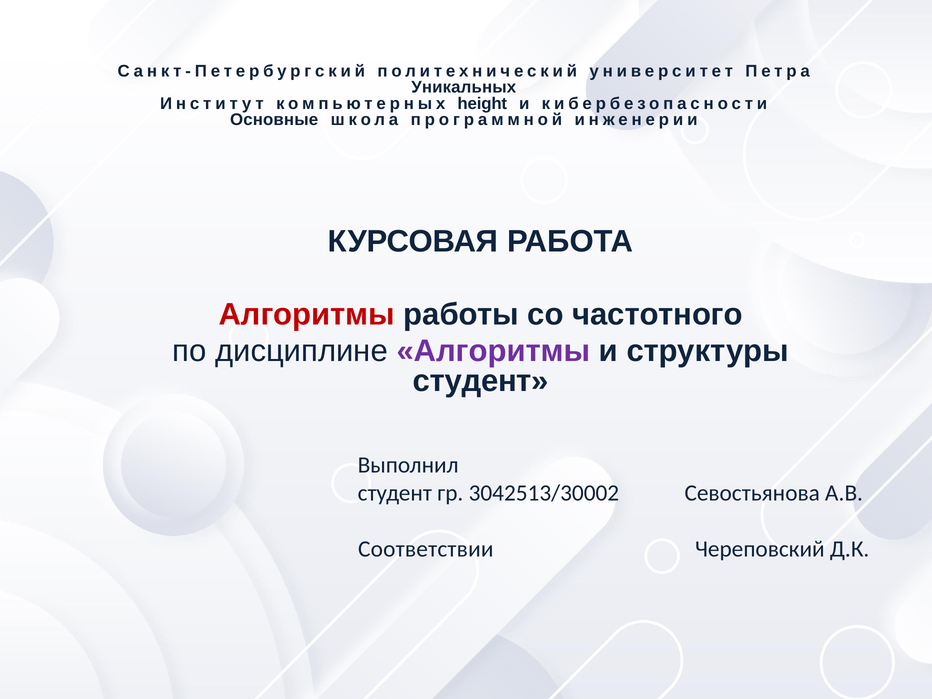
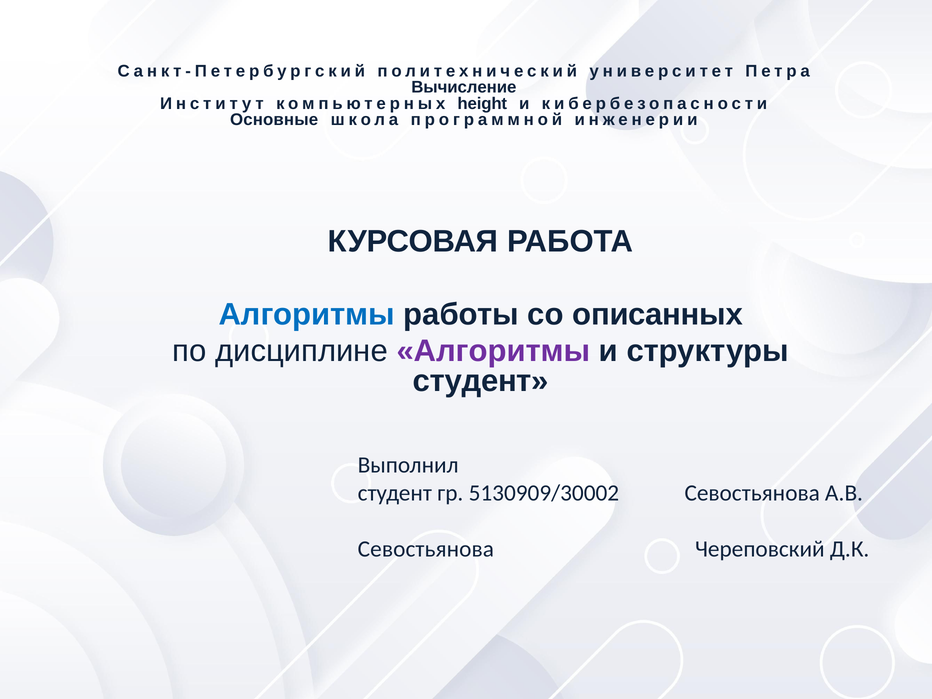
Уникальных: Уникальных -> Вычисление (464, 87)
Алгоритмы colour: red -> blue (307, 315)
частотного: частотного -> описанных (658, 315)
3042513/30002: 3042513/30002 -> 5130909/30002 (544, 493)
Соответствии: Соответствии -> Севостьянова (426, 549)
